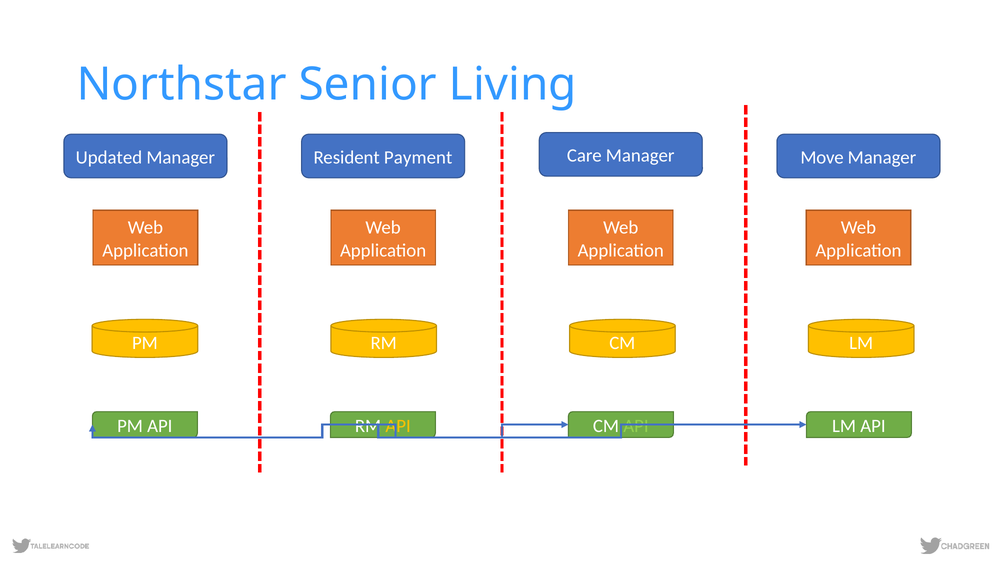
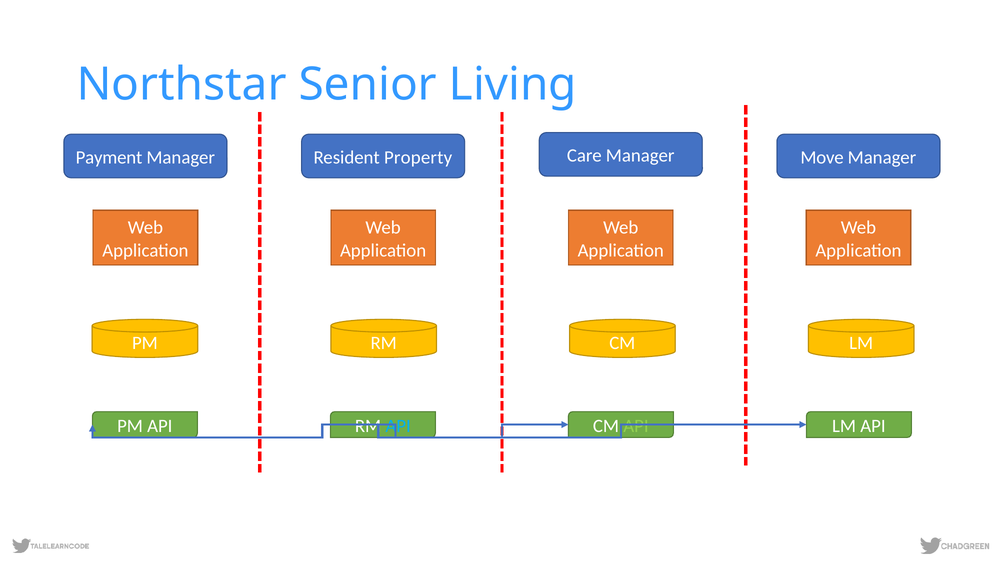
Updated: Updated -> Payment (109, 157)
Payment: Payment -> Property (418, 157)
API colour: yellow -> light blue (398, 426)
